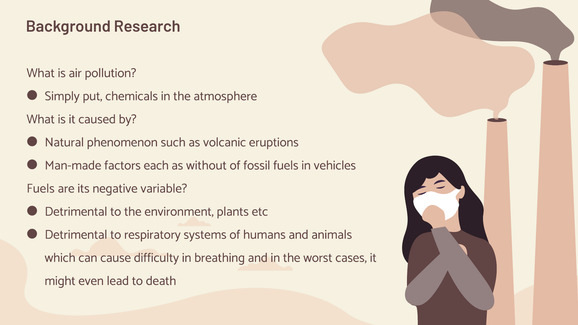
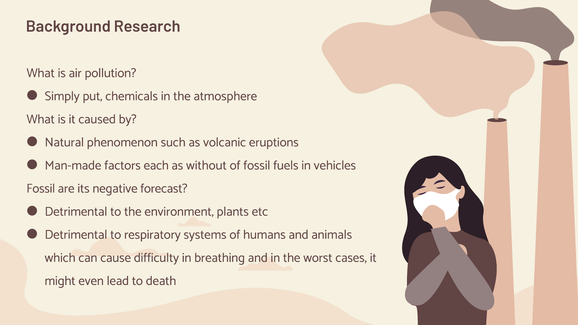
Fuels: Fuels -> Fossil (41, 188)
variable: variable -> forecast (164, 188)
